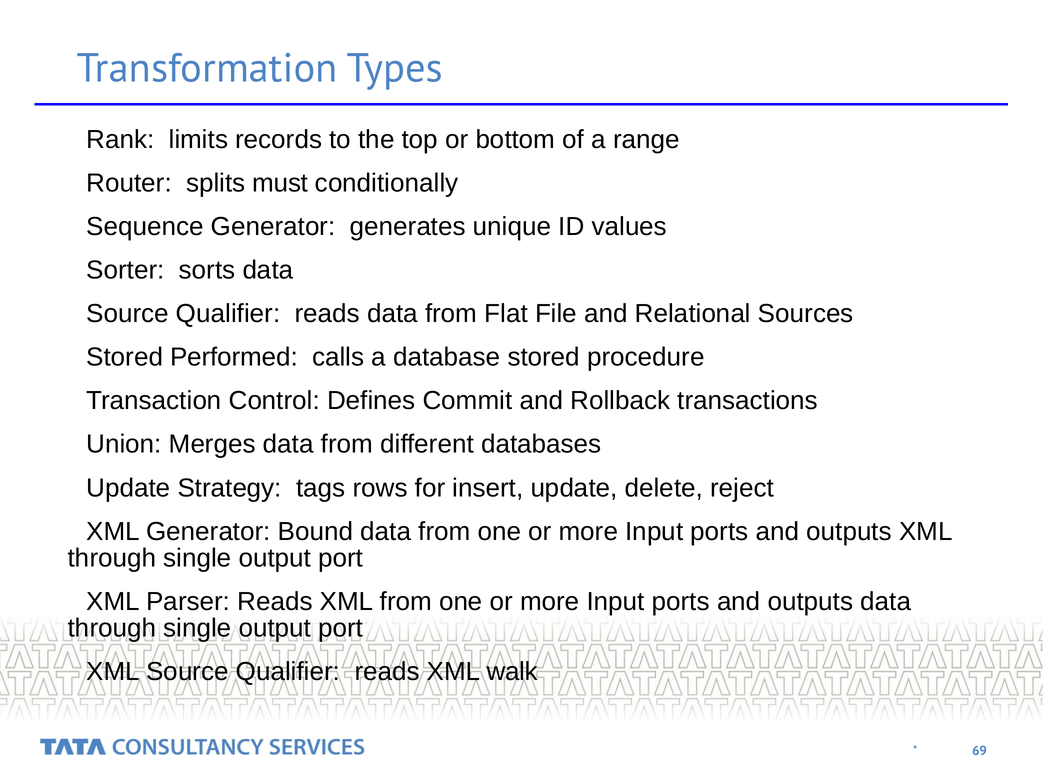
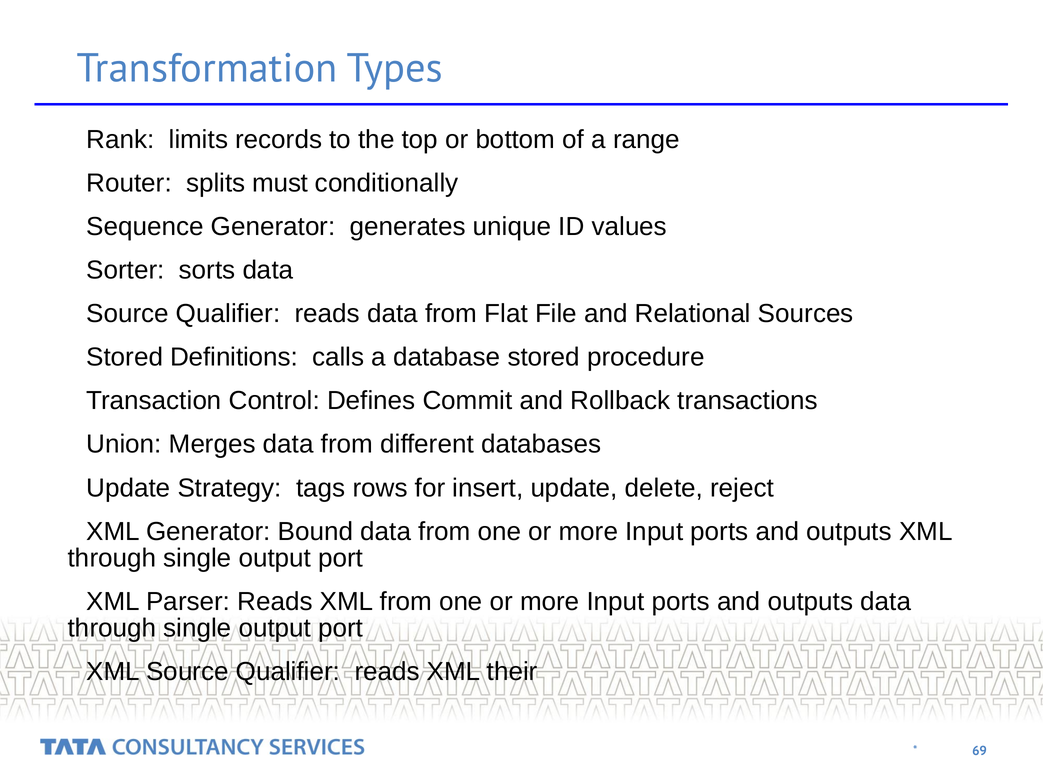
Performed: Performed -> Definitions (234, 357)
walk: walk -> their (512, 672)
